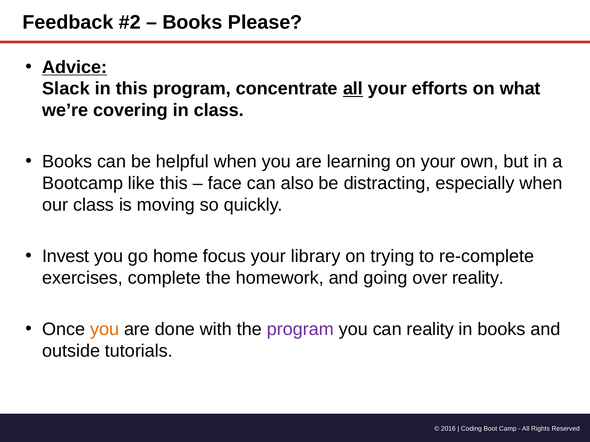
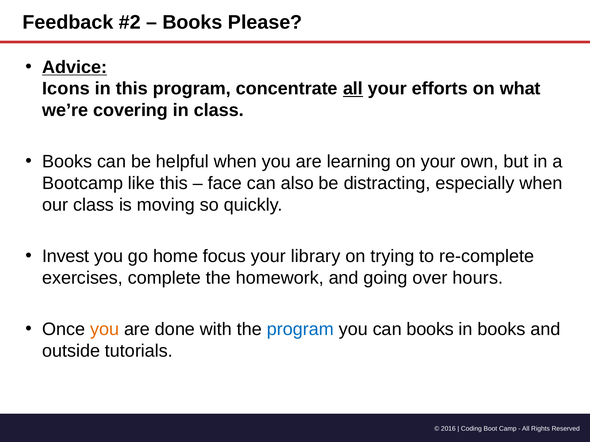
Slack: Slack -> Icons (66, 89)
over reality: reality -> hours (478, 278)
program colour: purple -> blue (300, 330)
can reality: reality -> books (430, 330)
